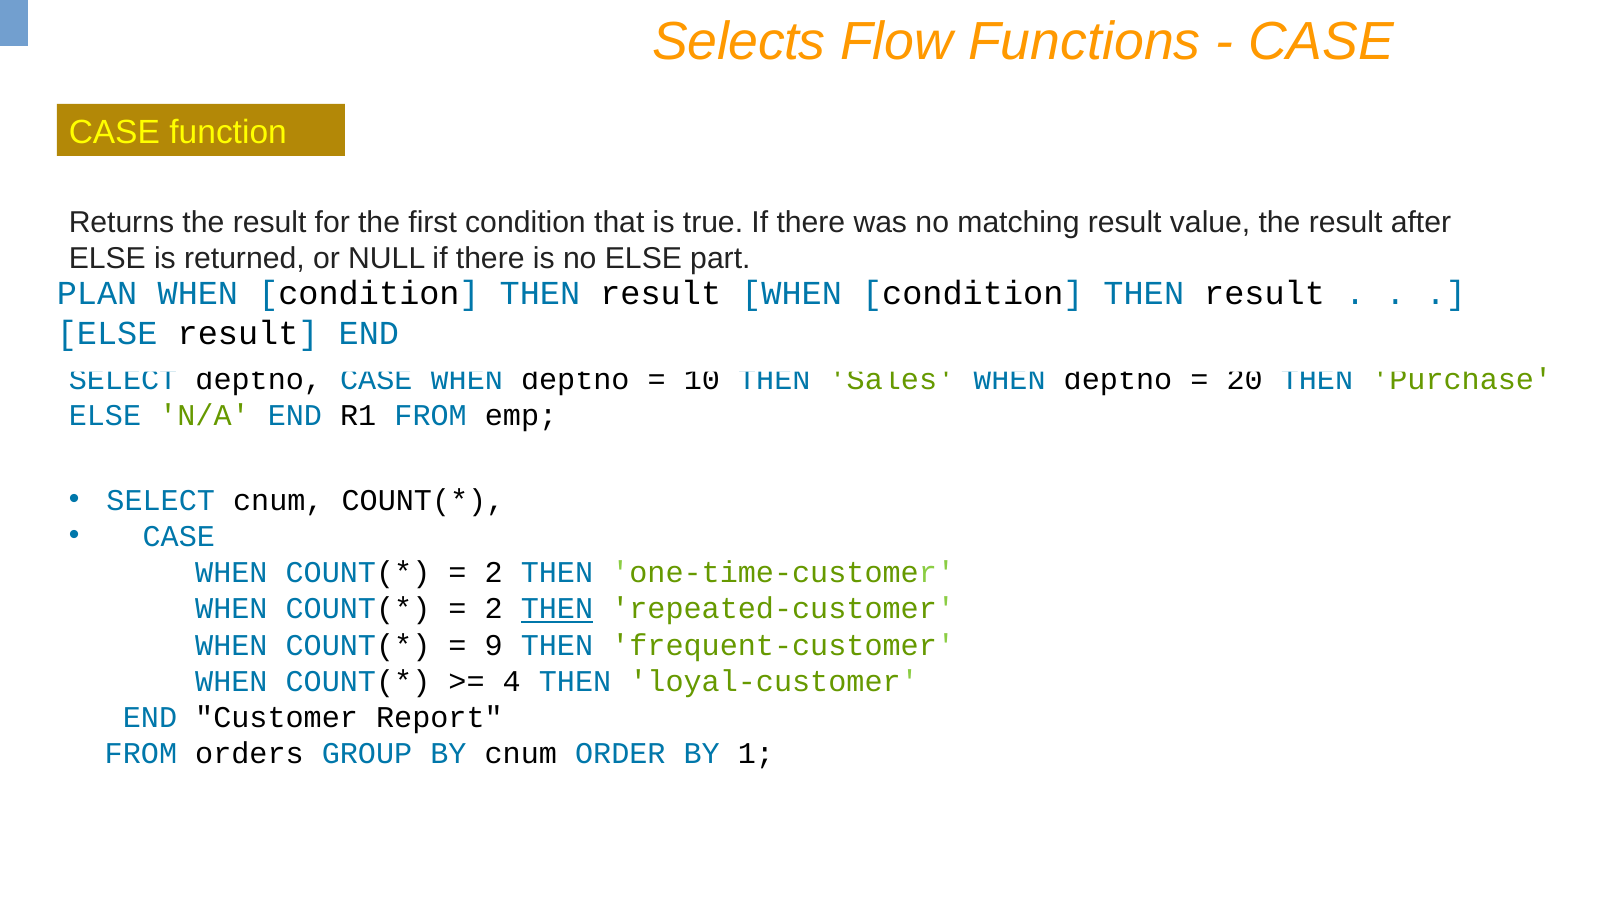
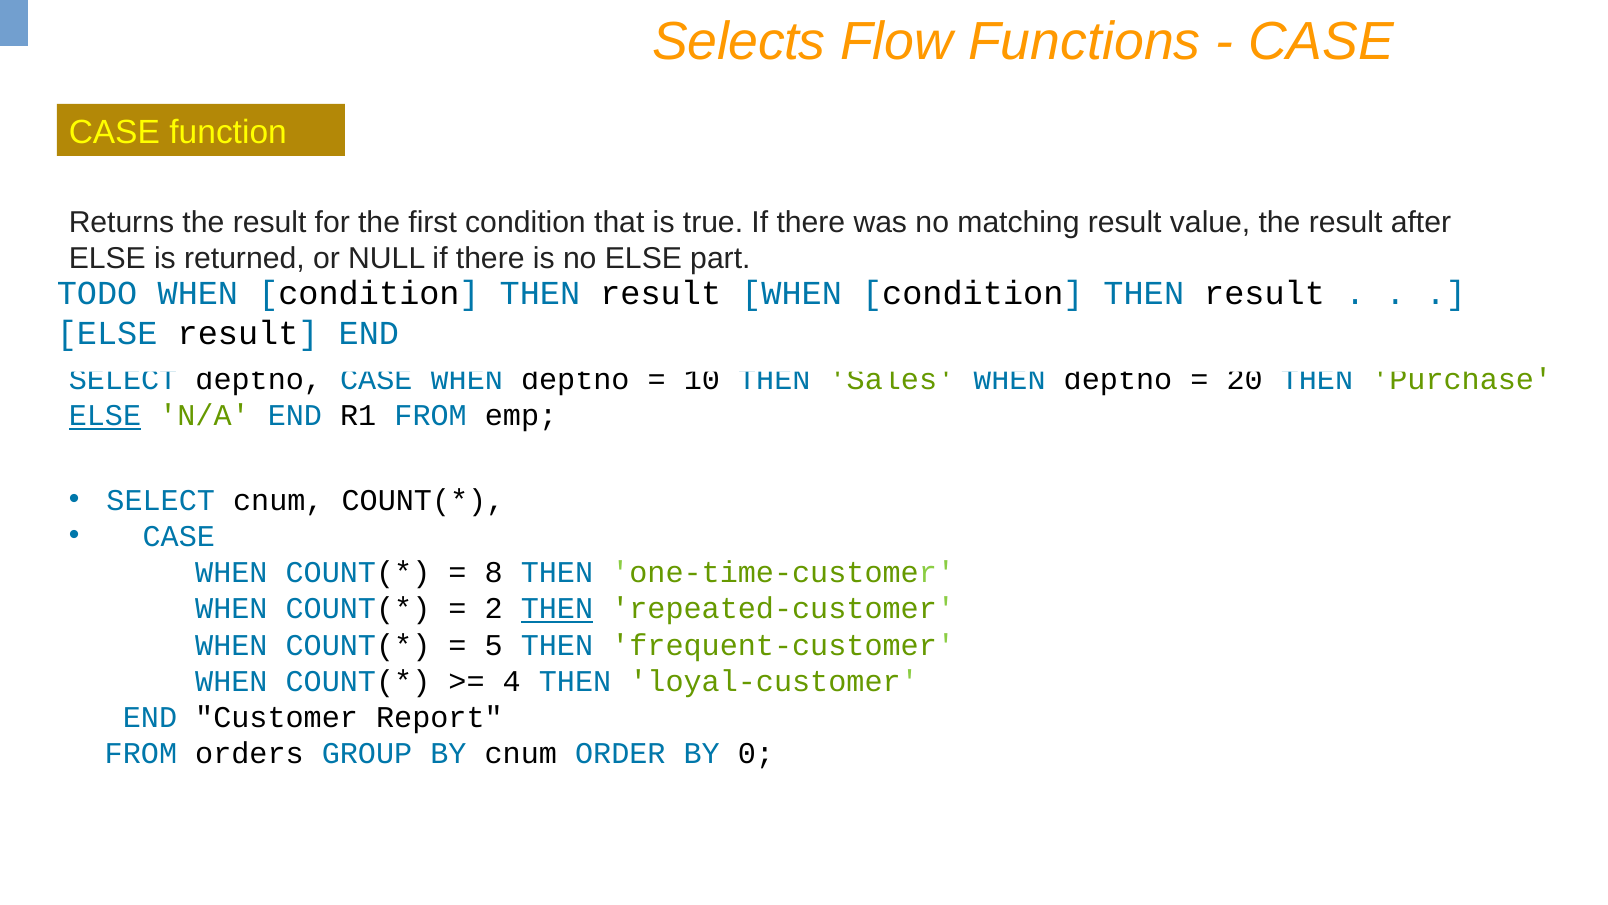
PLAN: PLAN -> TODO (97, 293)
ELSE underline: none -> present (105, 416)
2: 2 -> 8 (494, 572)
9: 9 -> 5 (494, 645)
1: 1 -> 0 (756, 753)
